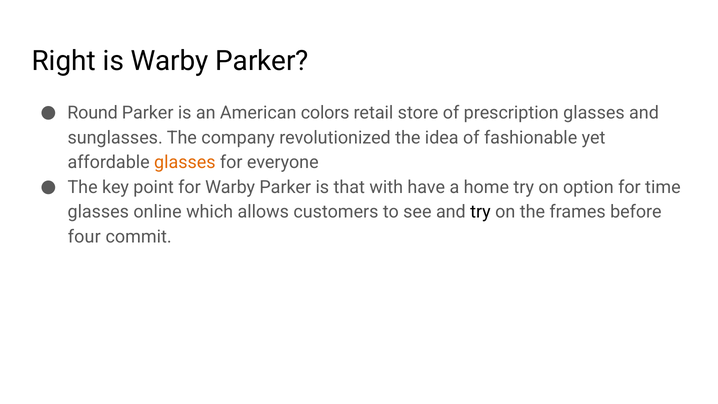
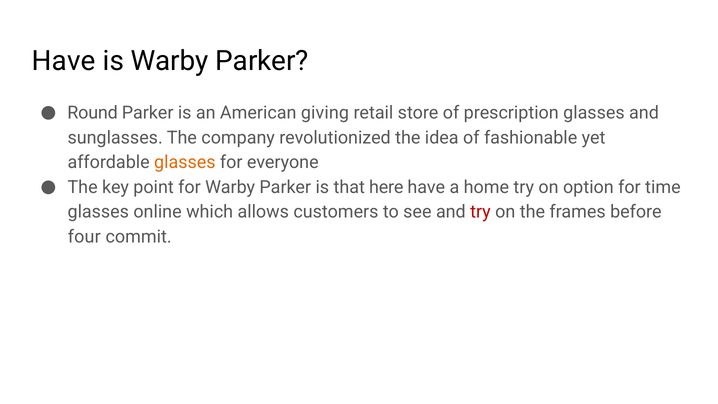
Right: Right -> Have (64, 61)
colors: colors -> giving (325, 113)
with: with -> here (386, 187)
try colour: black -> red (480, 212)
